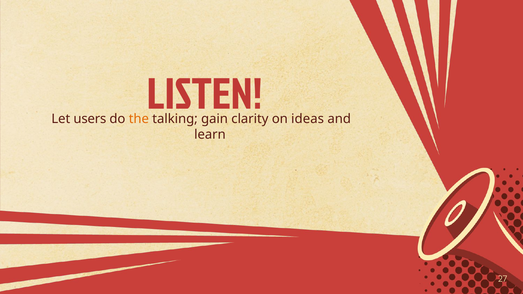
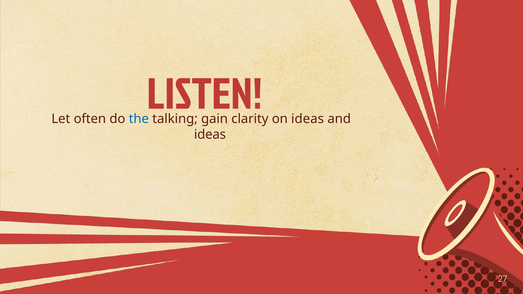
users: users -> often (90, 119)
the colour: orange -> blue (139, 119)
learn: learn -> ideas (210, 135)
